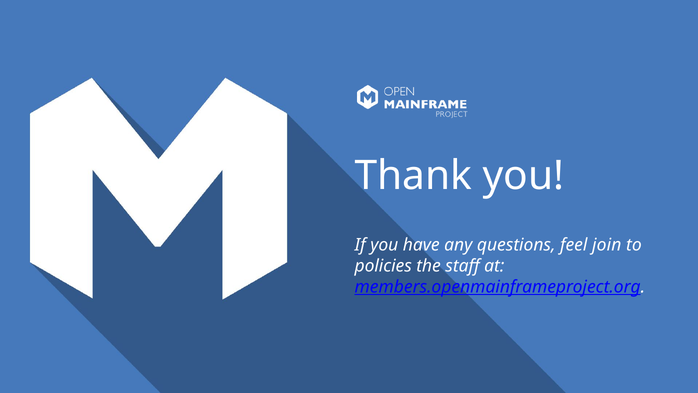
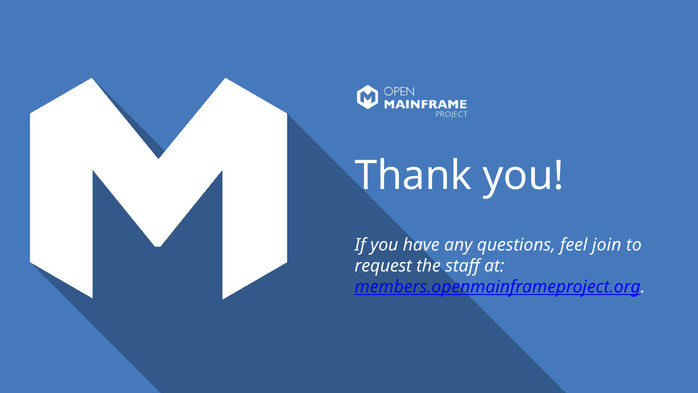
policies: policies -> request (383, 266)
